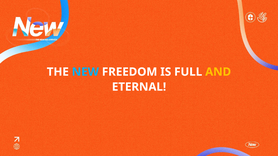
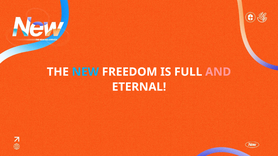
AND colour: yellow -> pink (218, 72)
